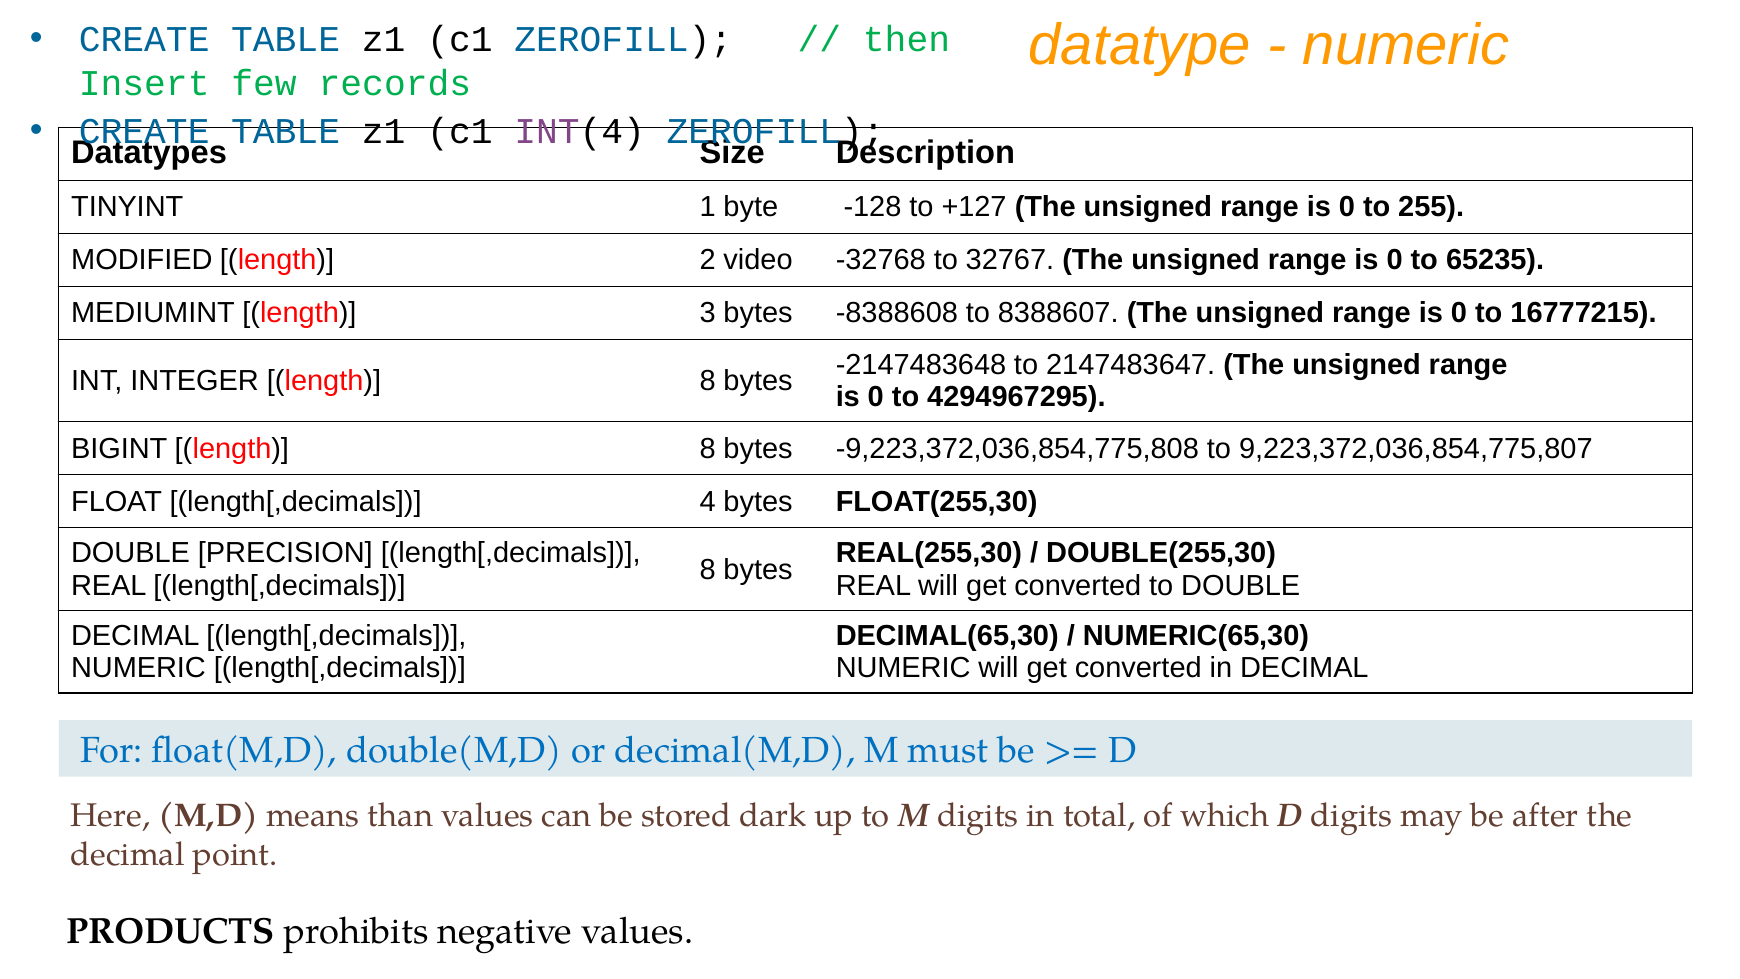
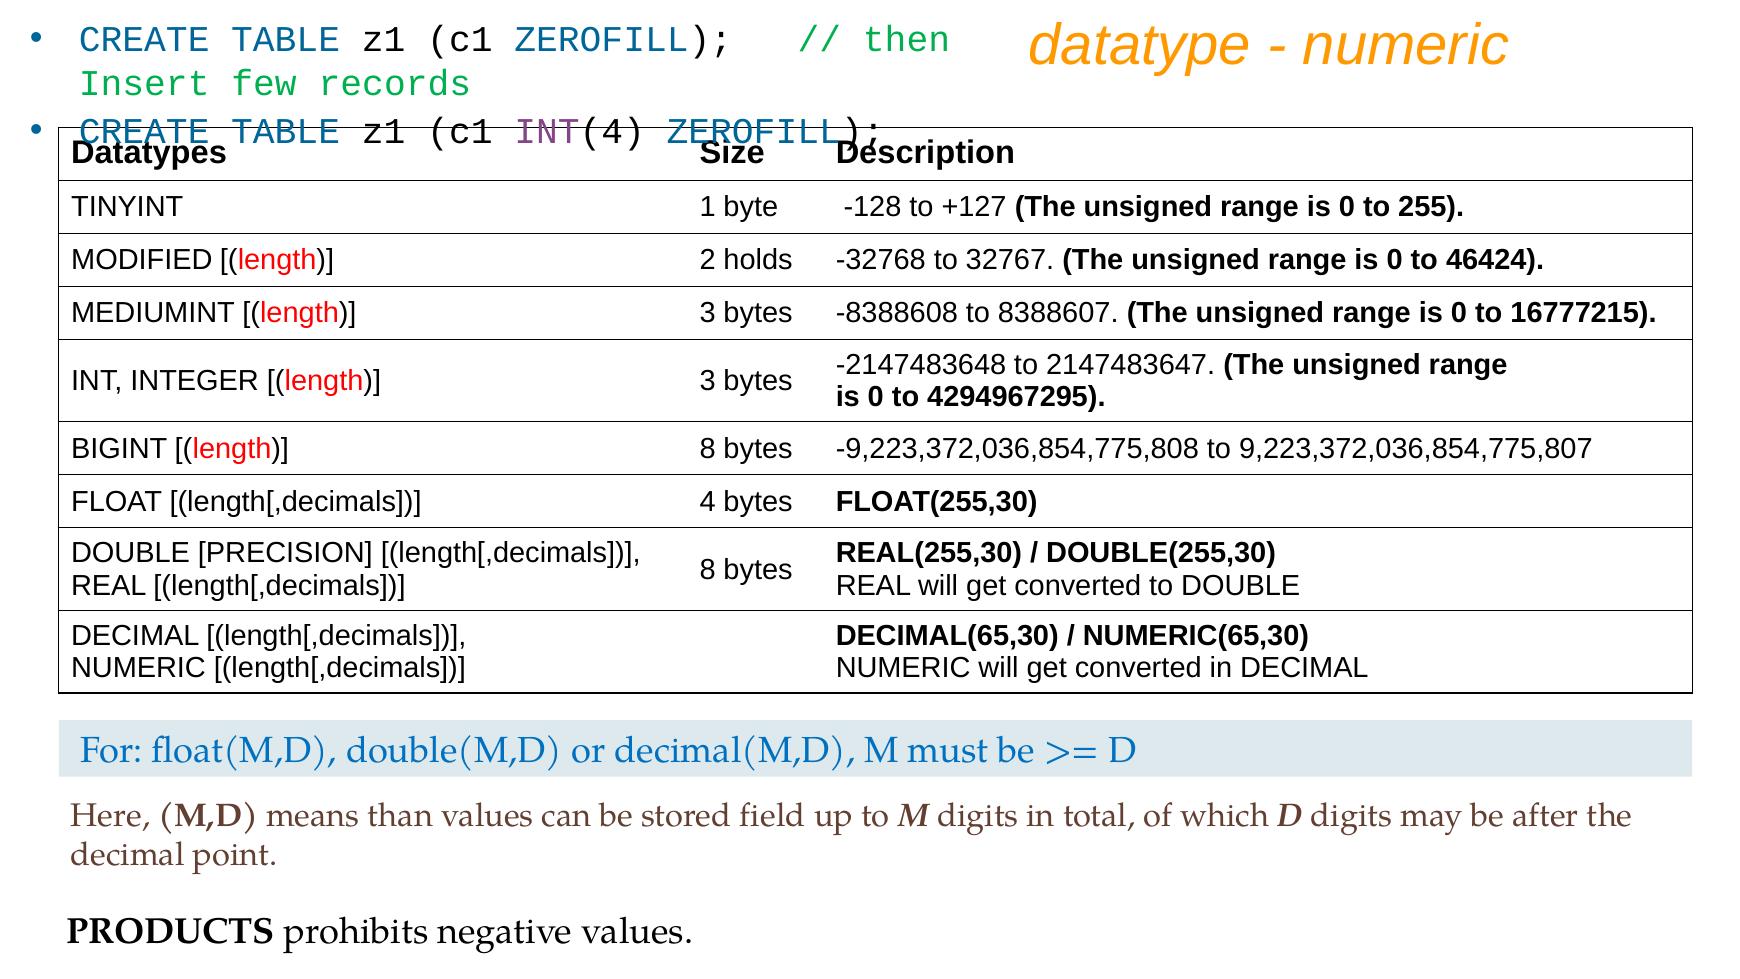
video: video -> holds (758, 260)
65235: 65235 -> 46424 (1495, 260)
INTEGER length 8: 8 -> 3 (708, 381)
dark: dark -> field (773, 816)
